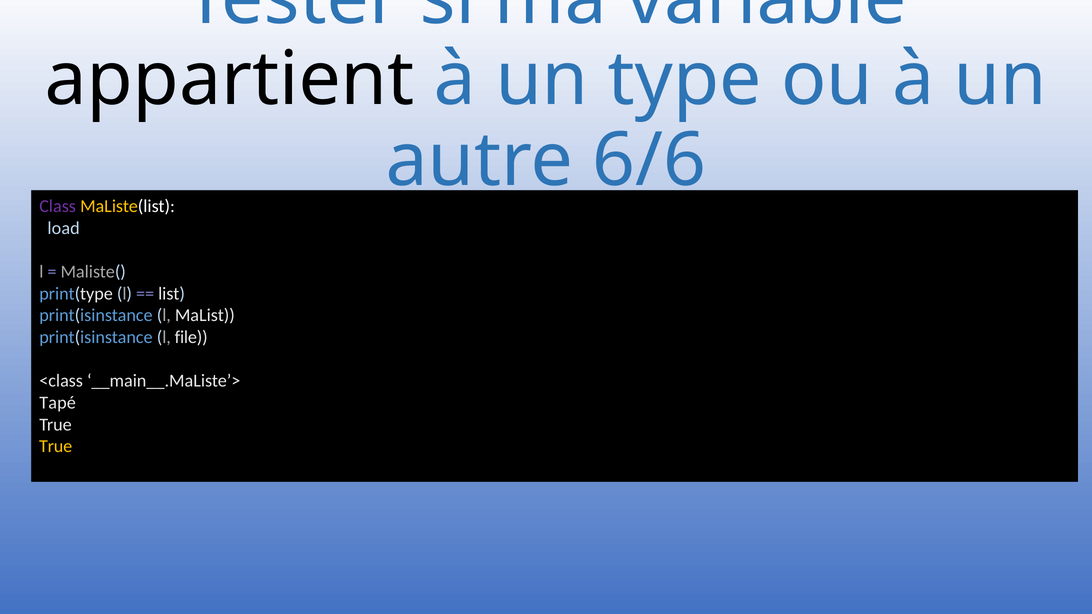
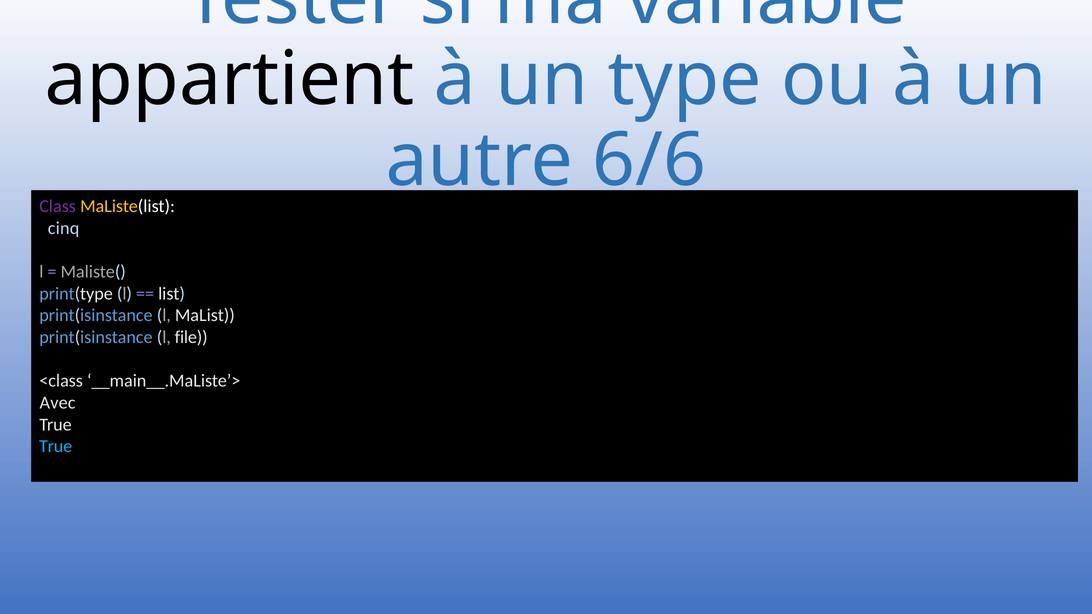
load: load -> cinq (64, 228)
Tapé: Tapé -> Avec (58, 403)
True colour: yellow -> light blue (56, 447)
